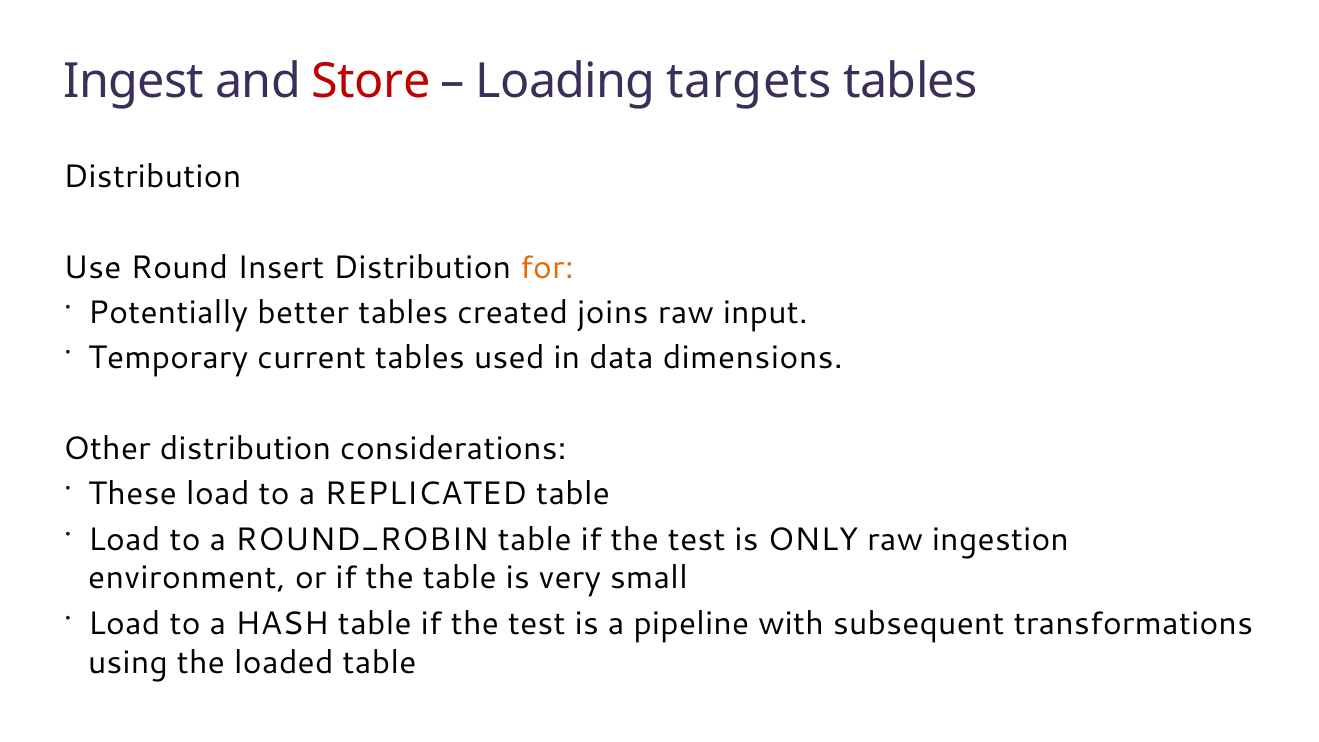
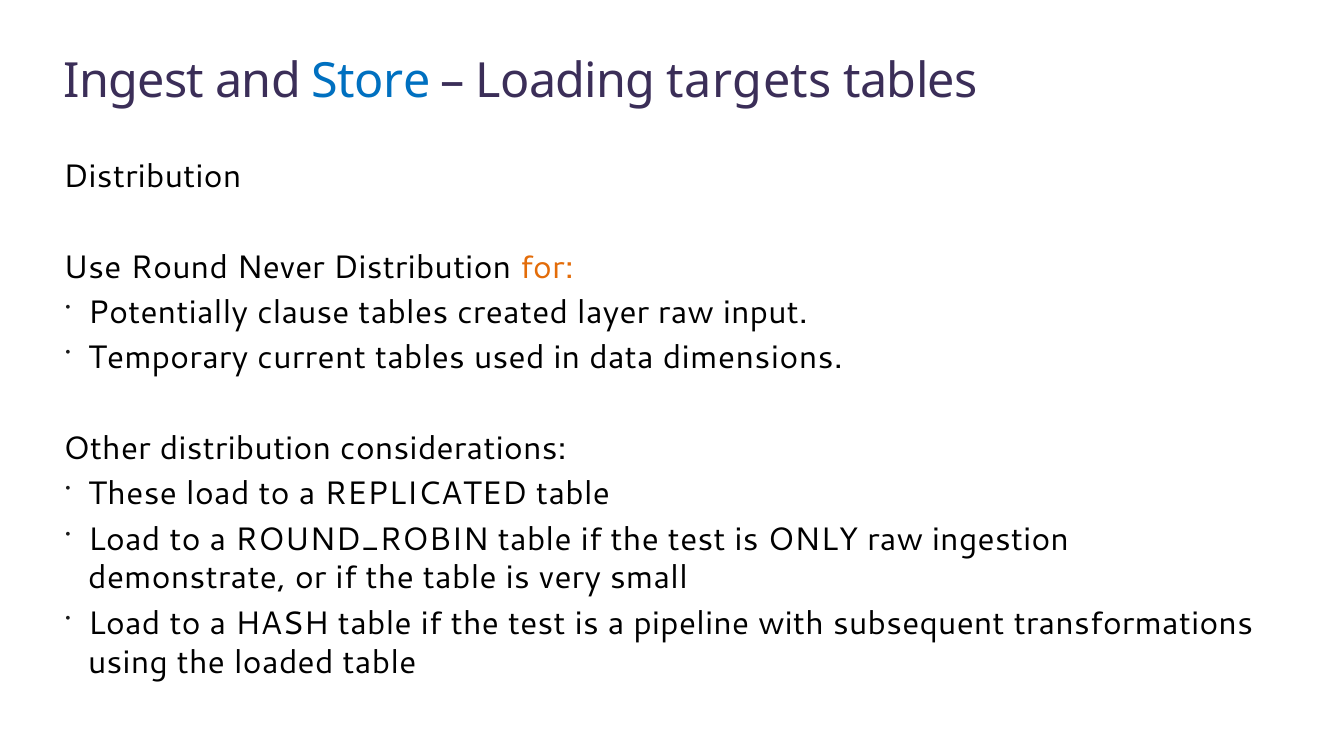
Store colour: red -> blue (371, 82)
Insert: Insert -> Never (281, 268)
better: better -> clause (303, 313)
joins: joins -> layer (613, 313)
environment: environment -> demonstrate (187, 578)
